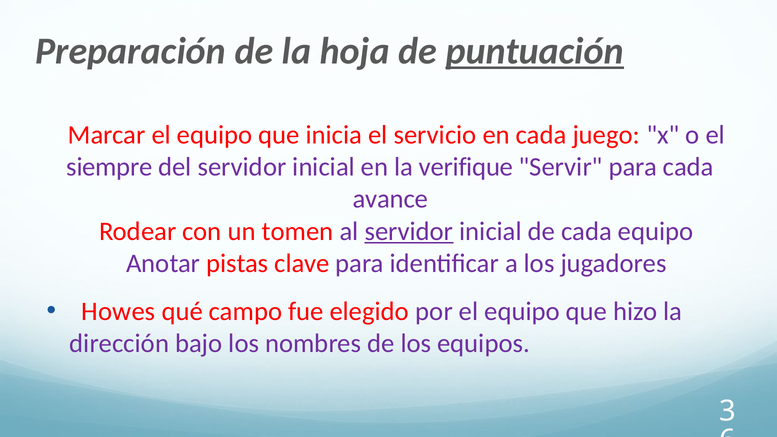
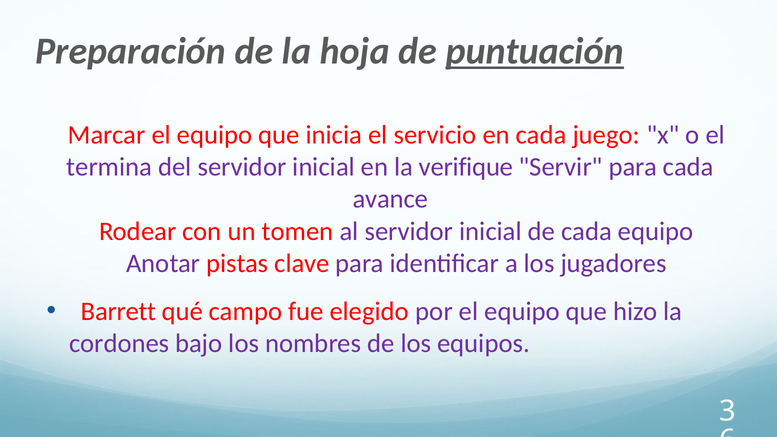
siempre: siempre -> termina (109, 167)
servidor underline: present -> none (409, 231)
Howes: Howes -> Barrett (119, 312)
dirección: dirección -> cordones (119, 344)
